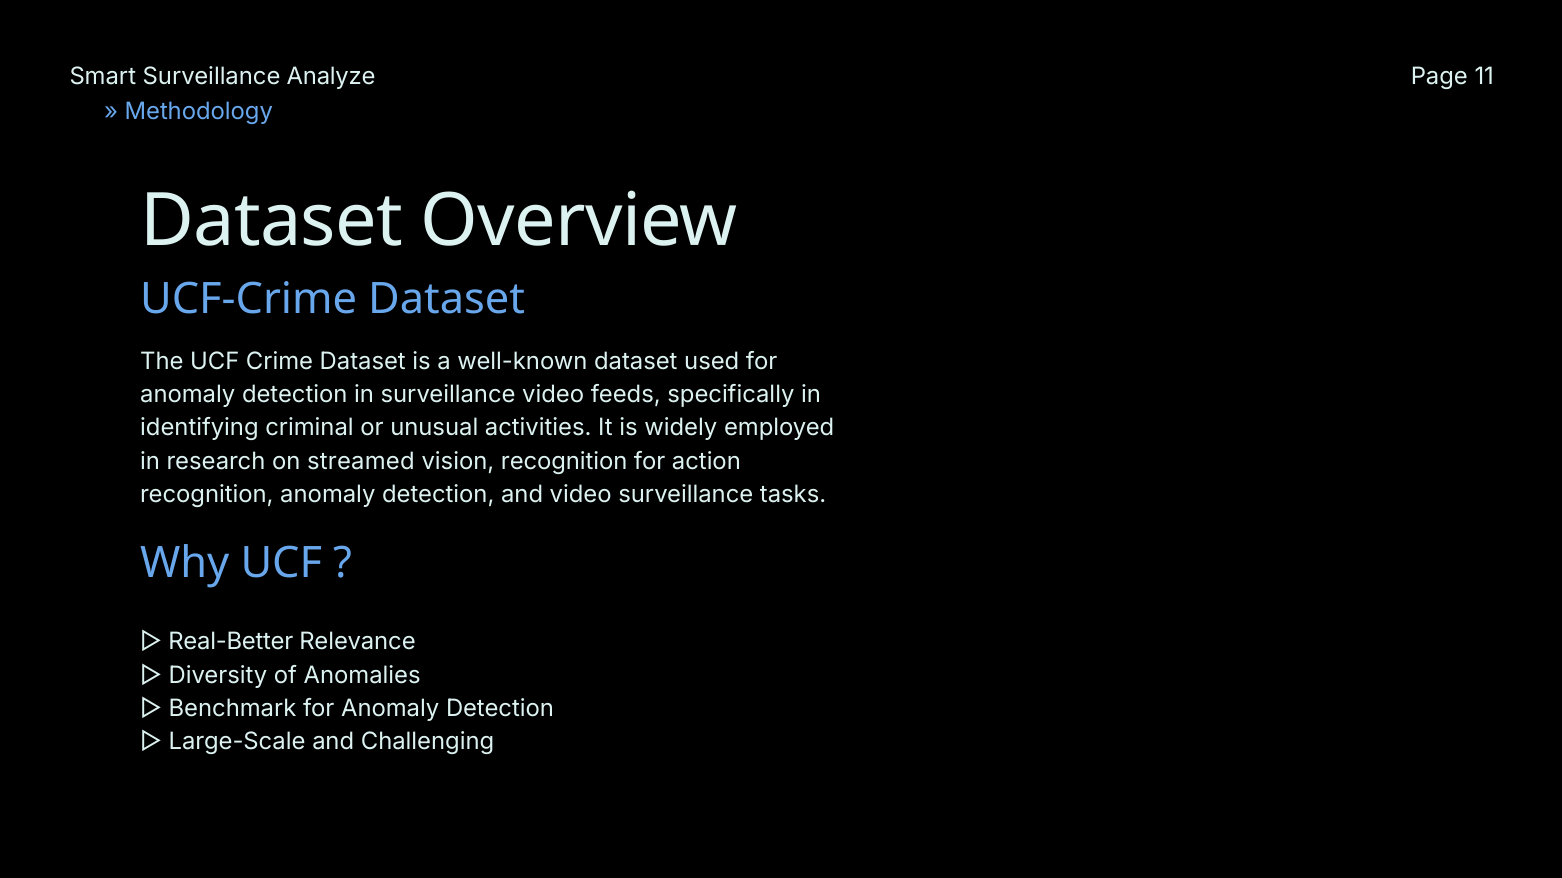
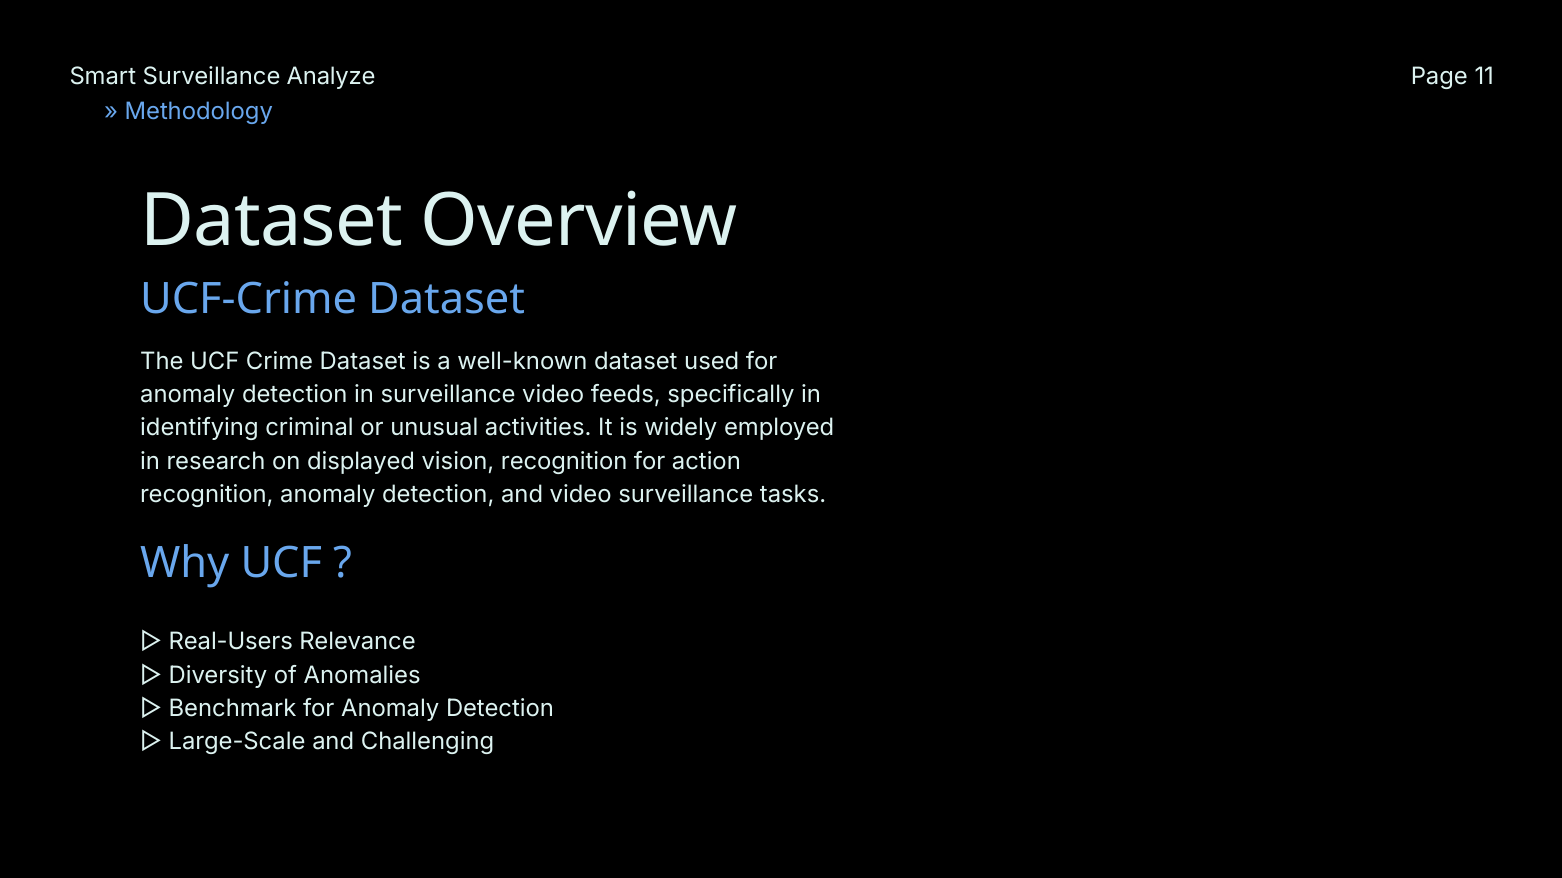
streamed: streamed -> displayed (361, 462)
Real-Better: Real-Better -> Real-Users (231, 642)
